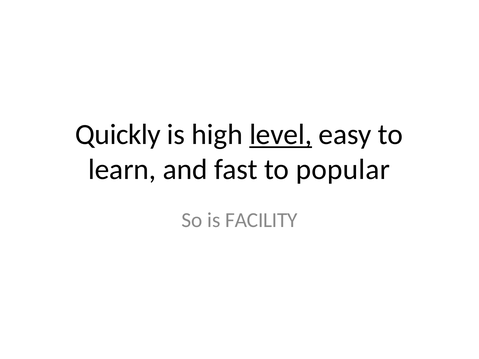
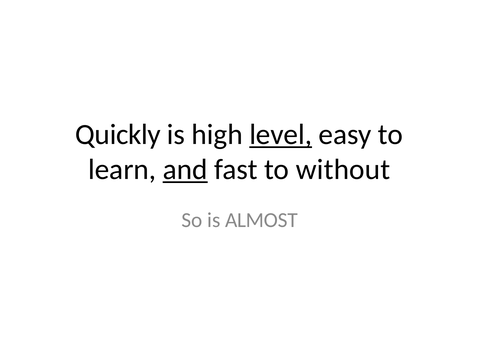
and underline: none -> present (185, 170)
popular: popular -> without (343, 170)
FACILITY: FACILITY -> ALMOST (261, 220)
